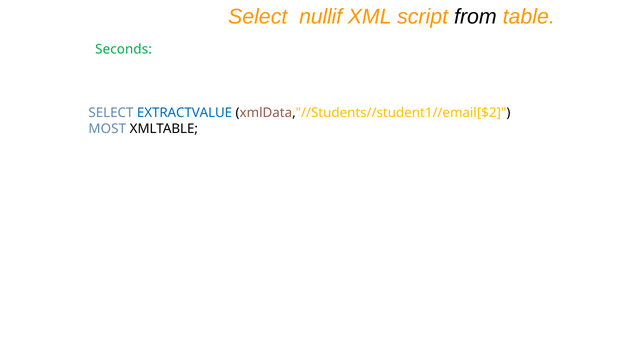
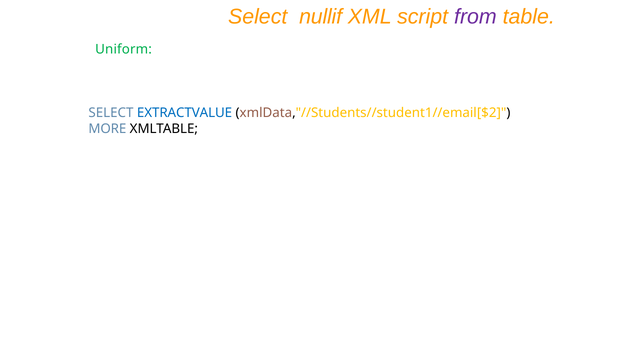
from colour: black -> purple (475, 17)
Seconds: Seconds -> Uniform (124, 49)
MOST: MOST -> MORE (107, 129)
